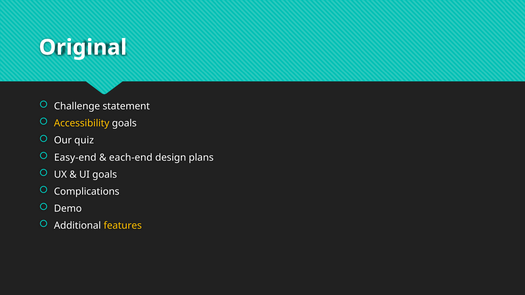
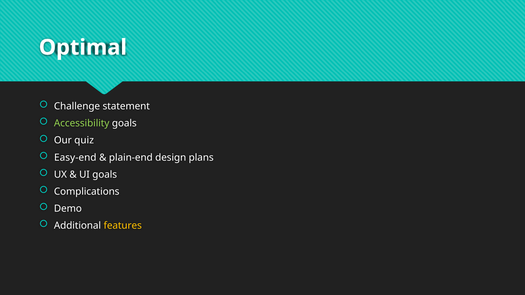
Original: Original -> Optimal (83, 47)
Accessibility colour: yellow -> light green (82, 123)
each-end: each-end -> plain-end (131, 158)
